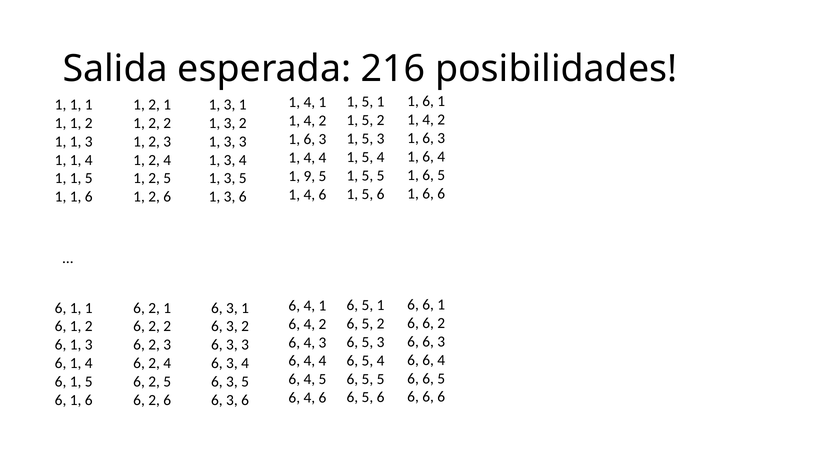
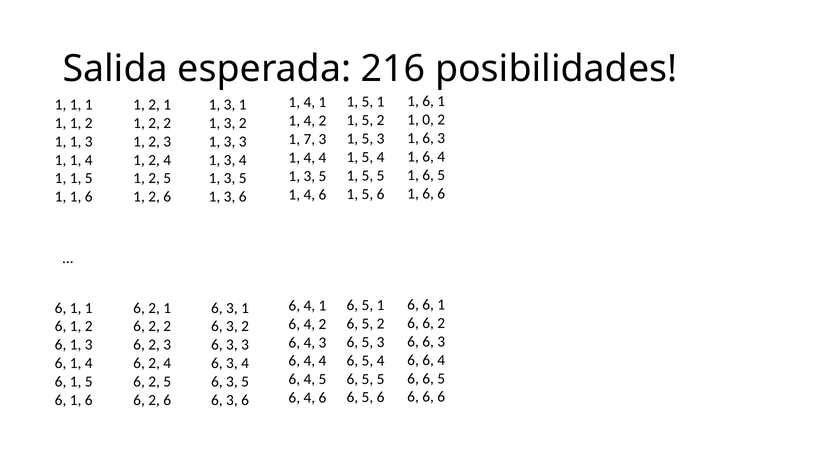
4: 4 -> 0 (428, 120)
6: 6 -> 7 (309, 139)
9: 9 -> 3 (309, 176)
